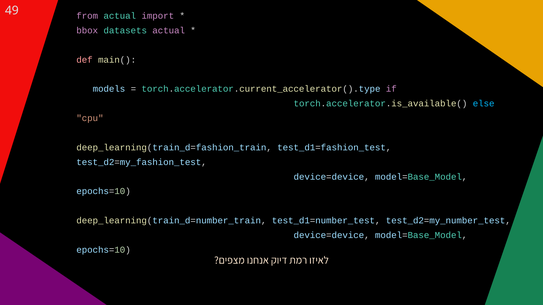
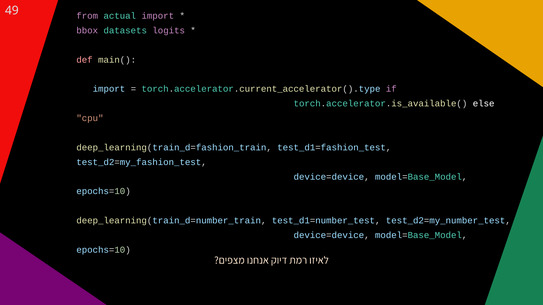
datasets actual: actual -> logits (169, 31)
models: models -> import (109, 89)
else colour: light blue -> white (484, 104)
